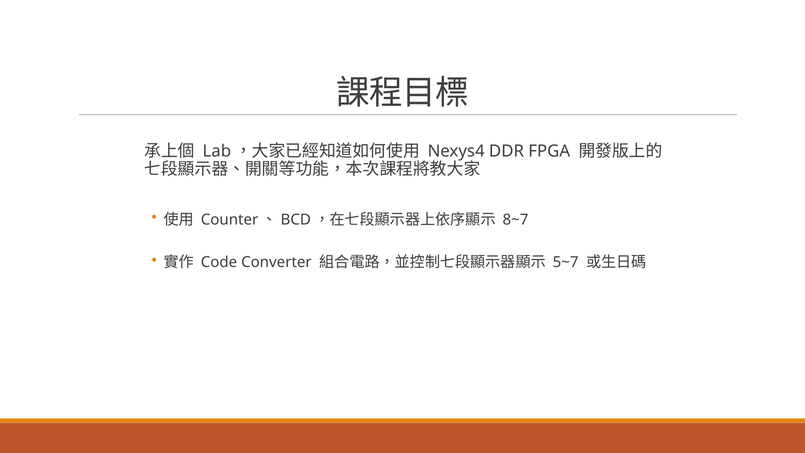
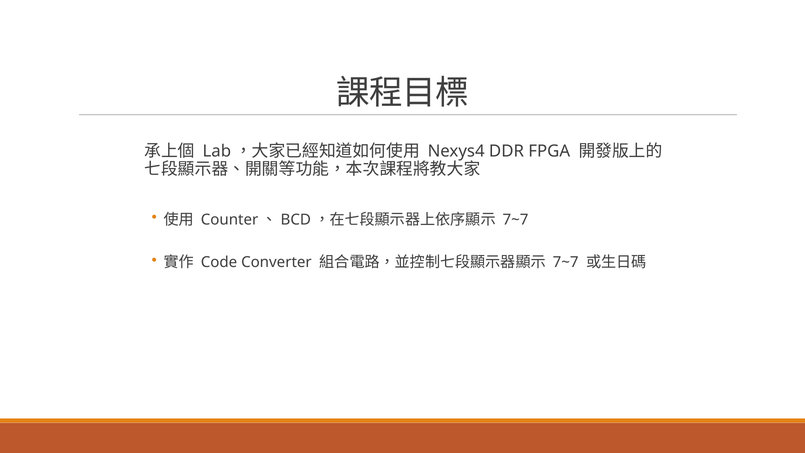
8~7: 8~7 -> 7~7 (516, 220)
5~7: 5~7 -> 7~7 (566, 262)
